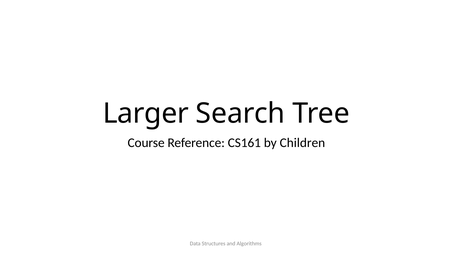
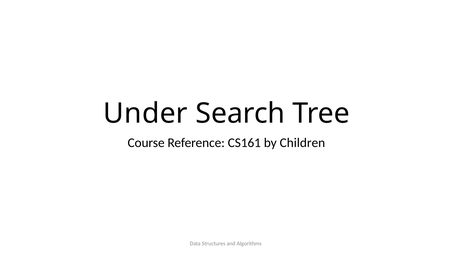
Larger: Larger -> Under (145, 113)
